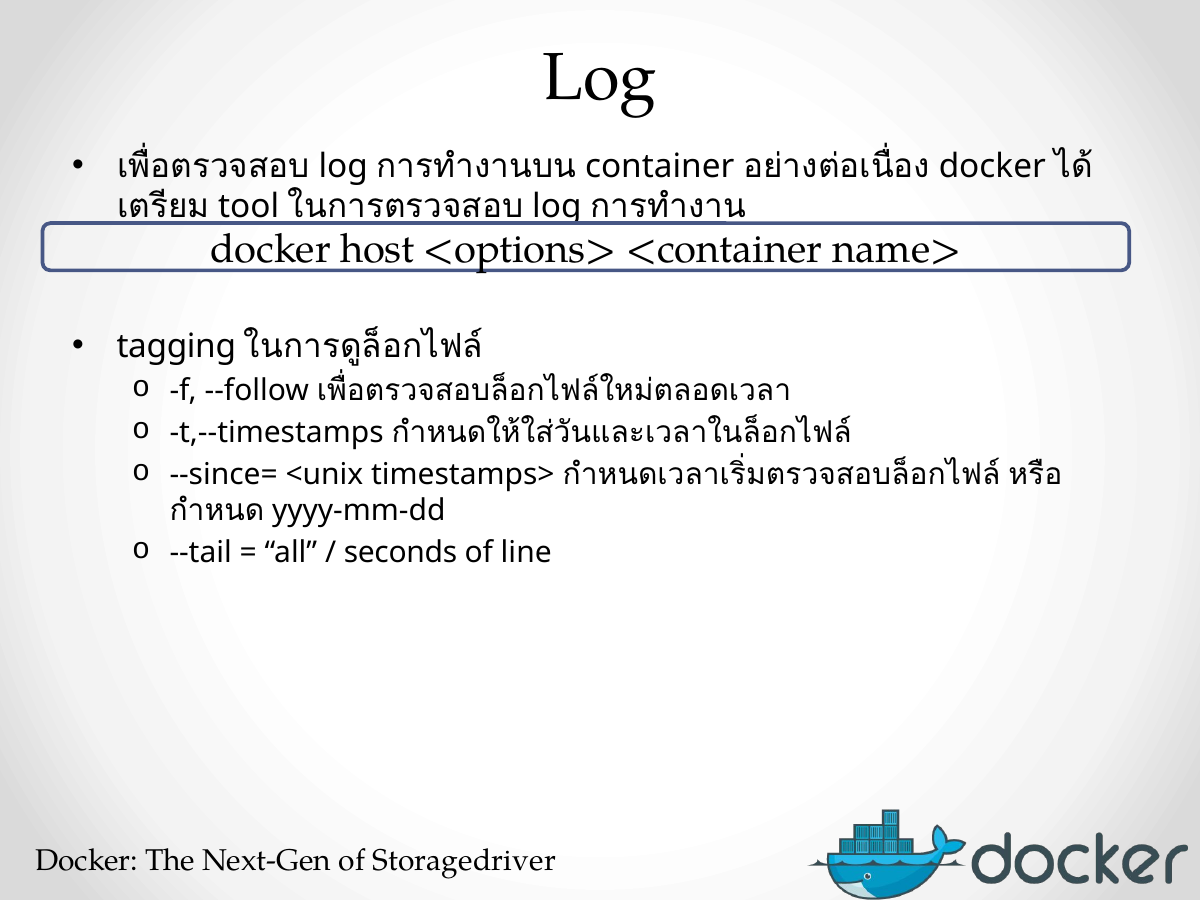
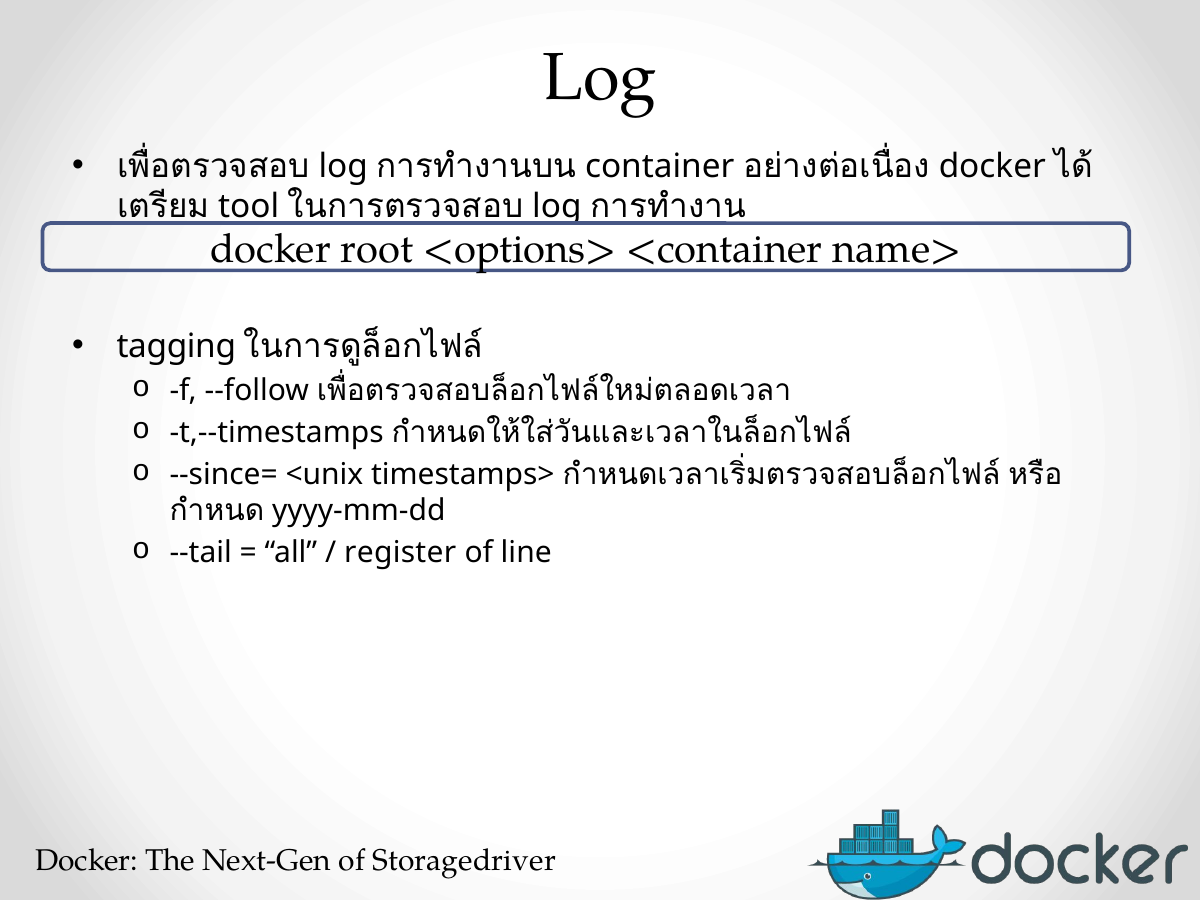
host: host -> root (377, 250)
seconds: seconds -> register (400, 553)
